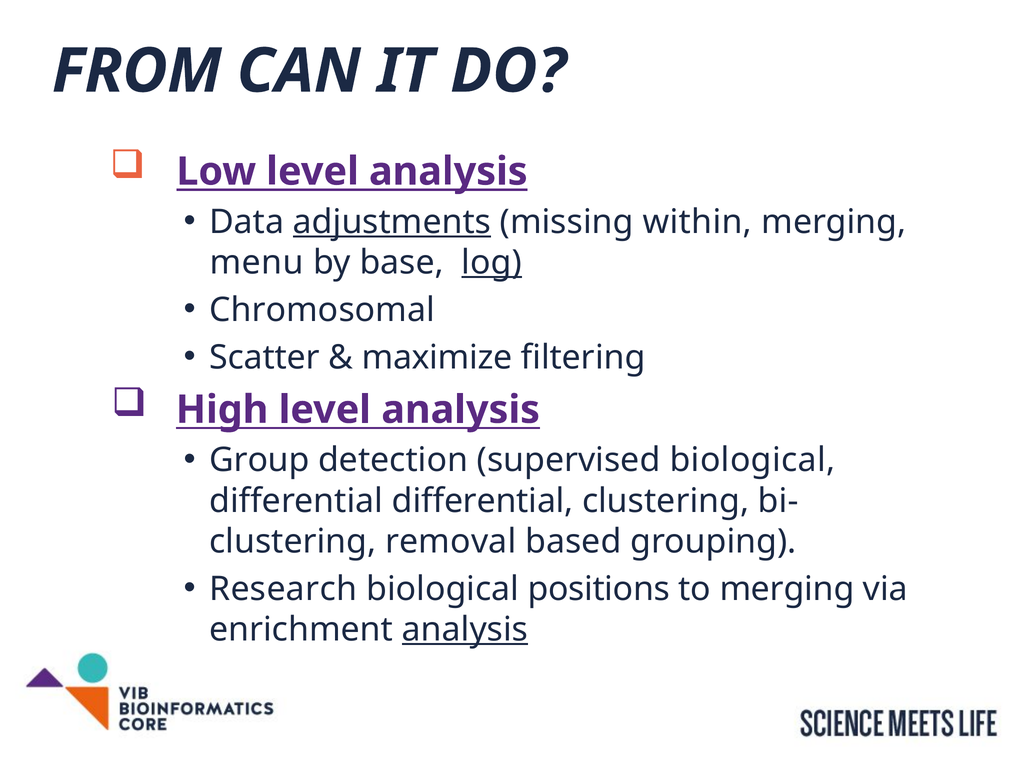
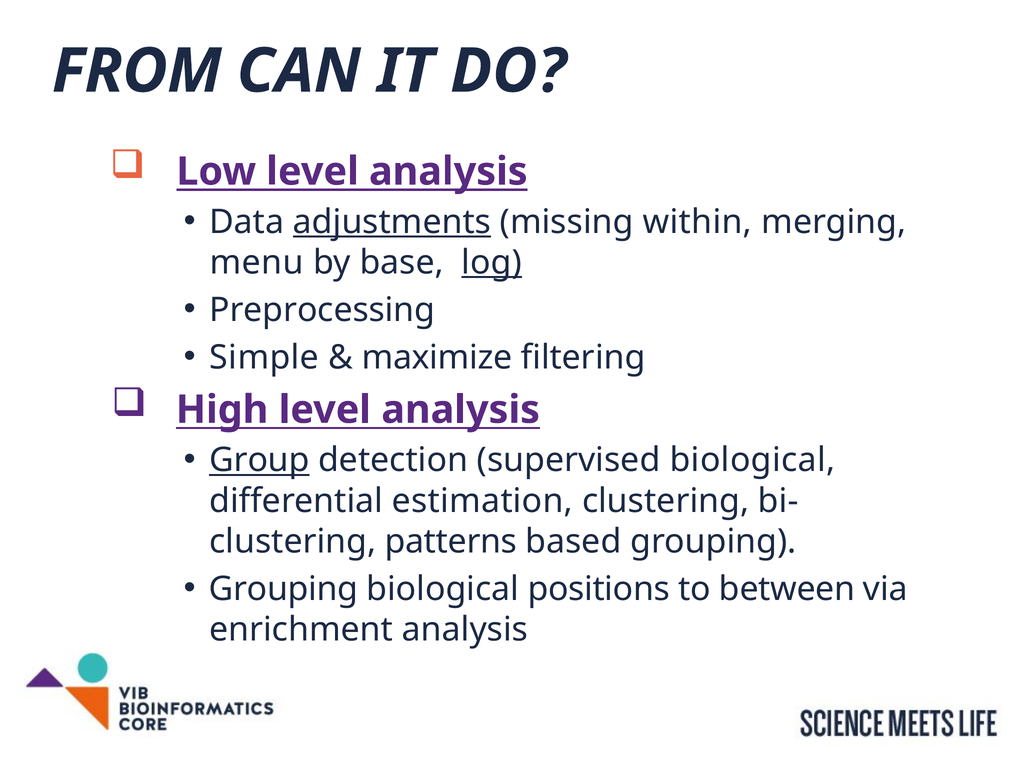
Chromosomal: Chromosomal -> Preprocessing (322, 310)
Scatter: Scatter -> Simple (264, 358)
Group underline: none -> present (259, 461)
differential differential: differential -> estimation (483, 501)
removal: removal -> patterns (451, 542)
Research: Research -> Grouping (283, 589)
to merging: merging -> between (787, 589)
analysis underline: present -> none (465, 630)
